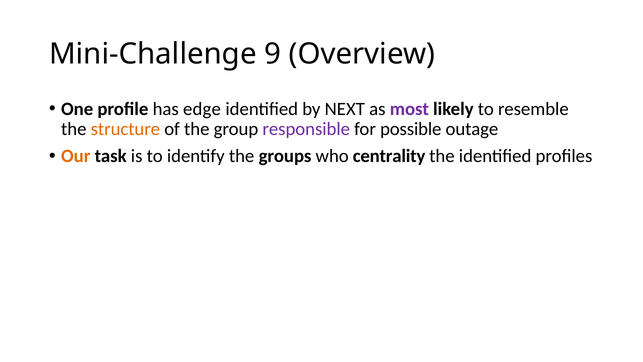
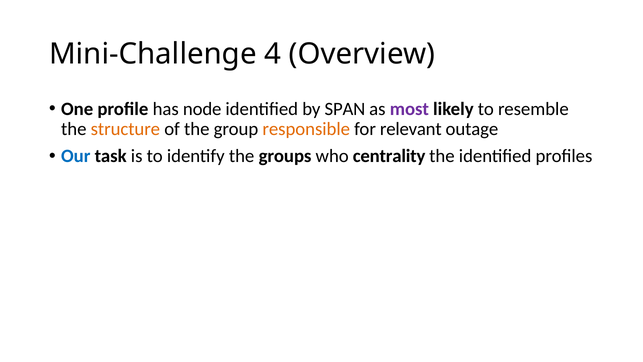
9: 9 -> 4 (273, 54)
edge: edge -> node (202, 109)
NEXT: NEXT -> SPAN (345, 109)
responsible colour: purple -> orange (306, 129)
possible: possible -> relevant (411, 129)
Our colour: orange -> blue (76, 156)
